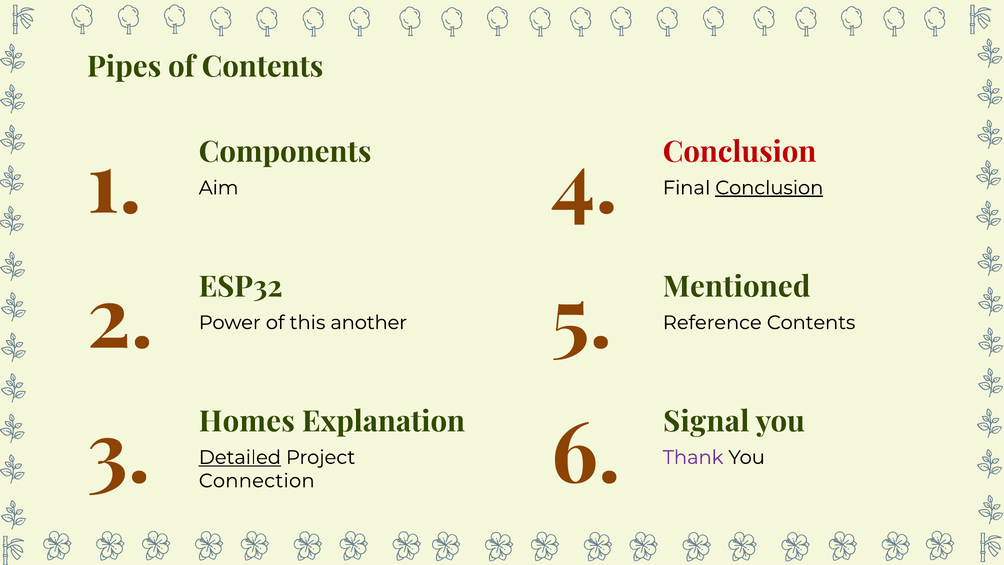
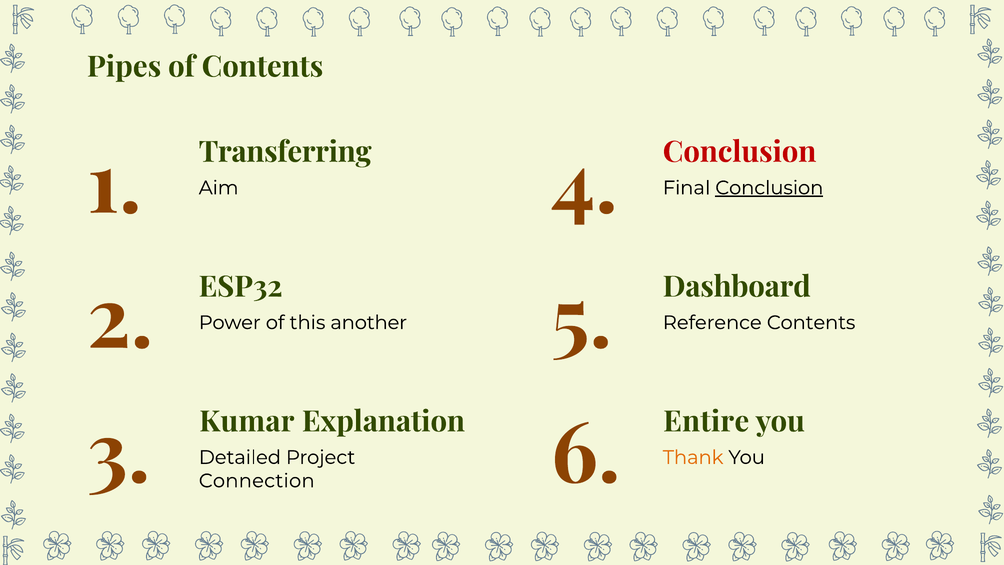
Components: Components -> Transferring (285, 152)
Mentioned: Mentioned -> Dashboard (737, 287)
Homes: Homes -> Kumar (247, 422)
Signal: Signal -> Entire (706, 422)
Detailed underline: present -> none (240, 457)
Thank colour: purple -> orange (693, 457)
